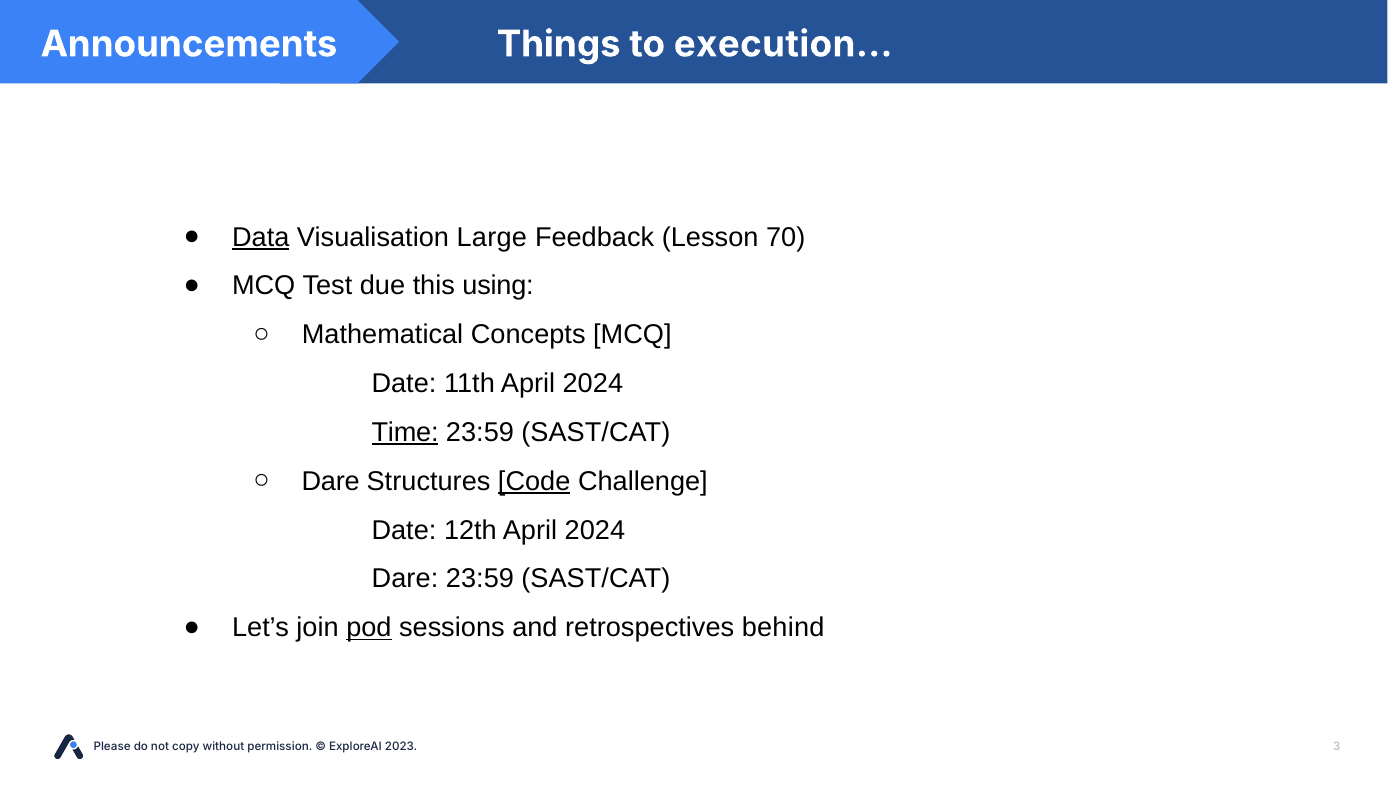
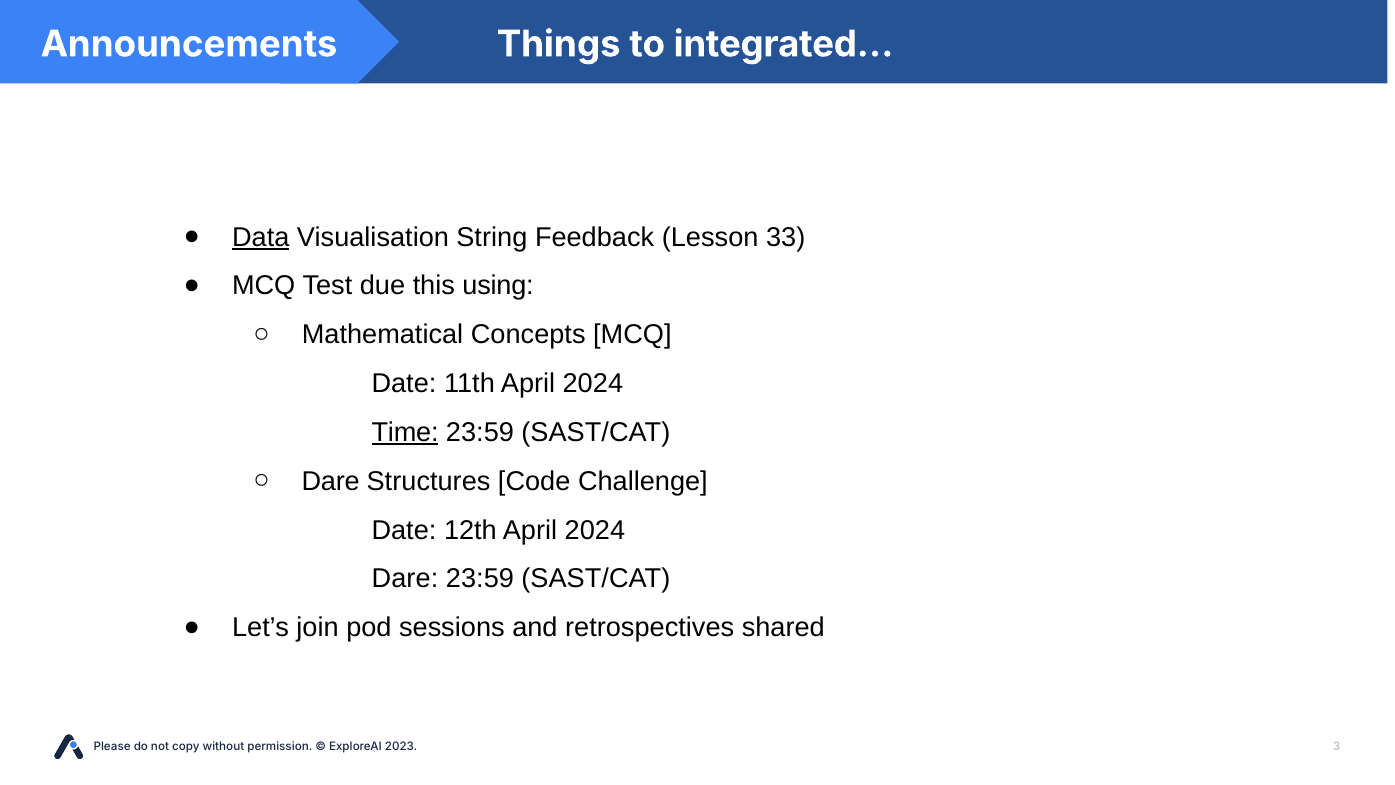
execution…: execution… -> integrated… (784, 44)
Large: Large -> String (492, 237)
70: 70 -> 33 (786, 237)
Code underline: present -> none (534, 481)
pod underline: present -> none (369, 628)
behind: behind -> shared (783, 628)
